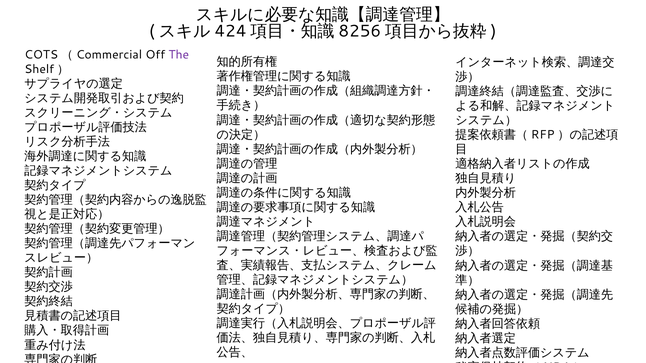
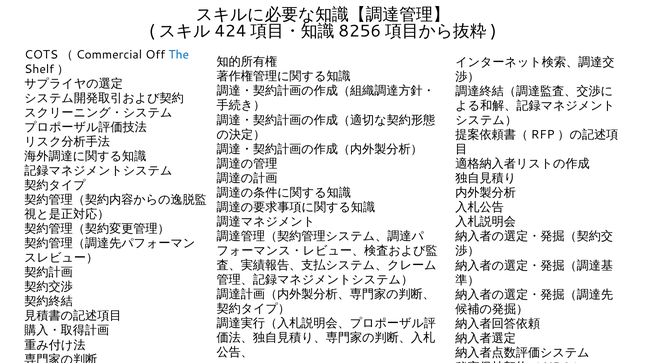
The colour: purple -> blue (179, 55)
